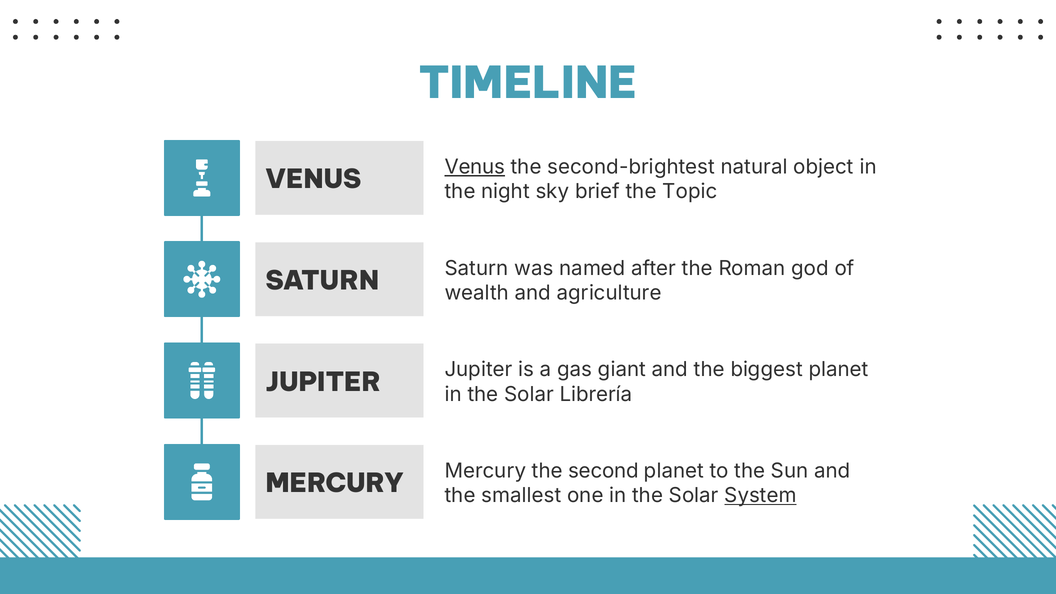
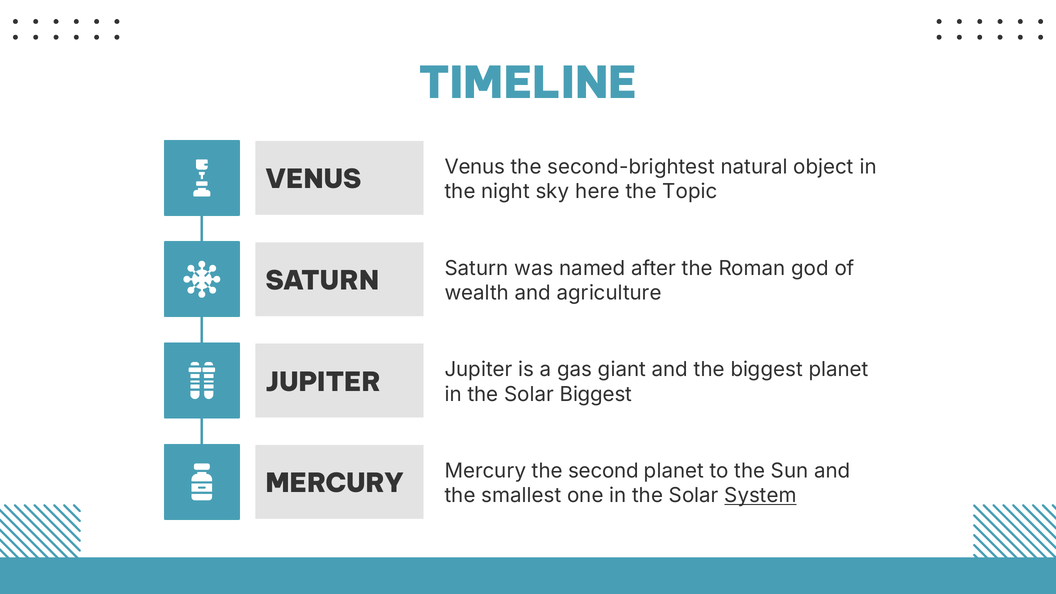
Venus underline: present -> none (475, 167)
brief: brief -> here (597, 192)
Solar Librería: Librería -> Biggest (596, 394)
